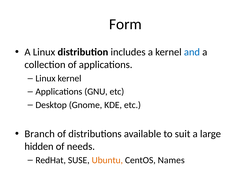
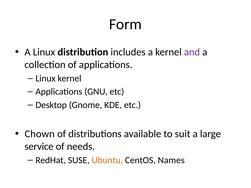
and colour: blue -> purple (192, 52)
Branch: Branch -> Chown (40, 134)
hidden: hidden -> service (39, 147)
